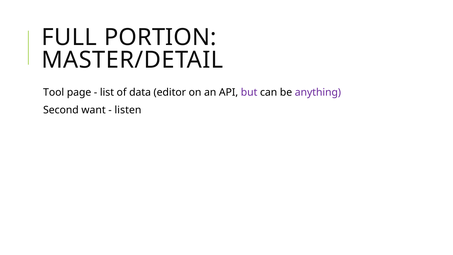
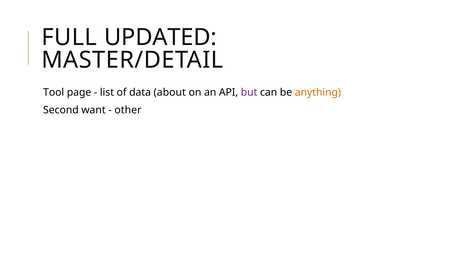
PORTION: PORTION -> UPDATED (160, 37)
editor: editor -> about (170, 92)
anything colour: purple -> orange (318, 92)
listen: listen -> other (128, 110)
